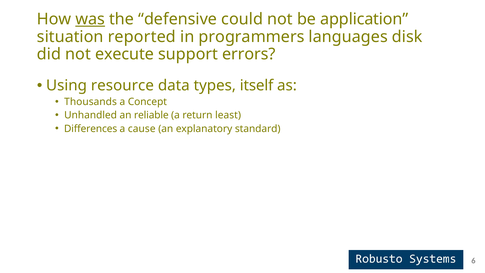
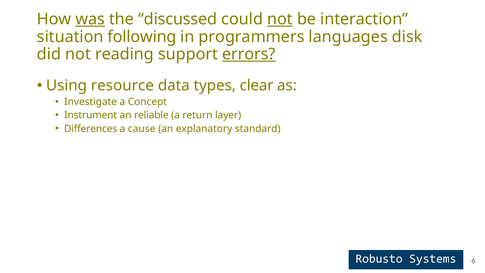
defensive: defensive -> discussed (178, 19)
not underline: none -> present (280, 19)
application: application -> interaction (364, 19)
reported: reported -> following (142, 37)
execute: execute -> reading (125, 54)
errors underline: none -> present (249, 54)
itself: itself -> clear (257, 86)
Thousands: Thousands -> Investigate (91, 102)
Unhandled: Unhandled -> Instrument (91, 115)
least: least -> layer (228, 115)
